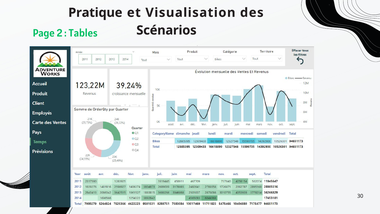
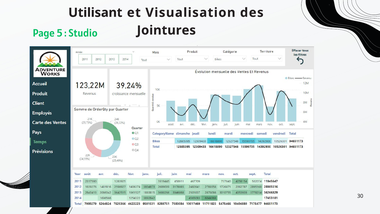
Pratique: Pratique -> Utilisant (95, 13)
Scénarios: Scénarios -> Jointures (166, 30)
2: 2 -> 5 (60, 33)
Tables: Tables -> Studio (83, 33)
